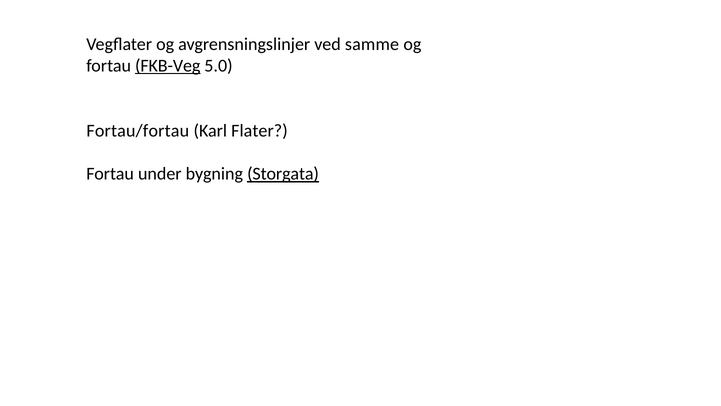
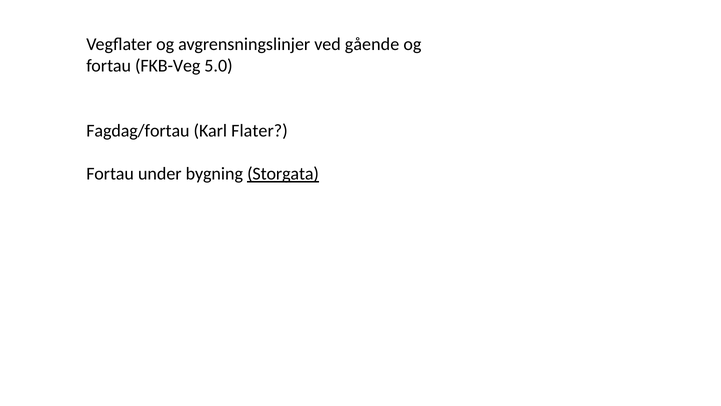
samme: samme -> gående (372, 44)
FKB-Veg underline: present -> none (168, 66)
Fortau/fortau: Fortau/fortau -> Fagdag/fortau (138, 131)
